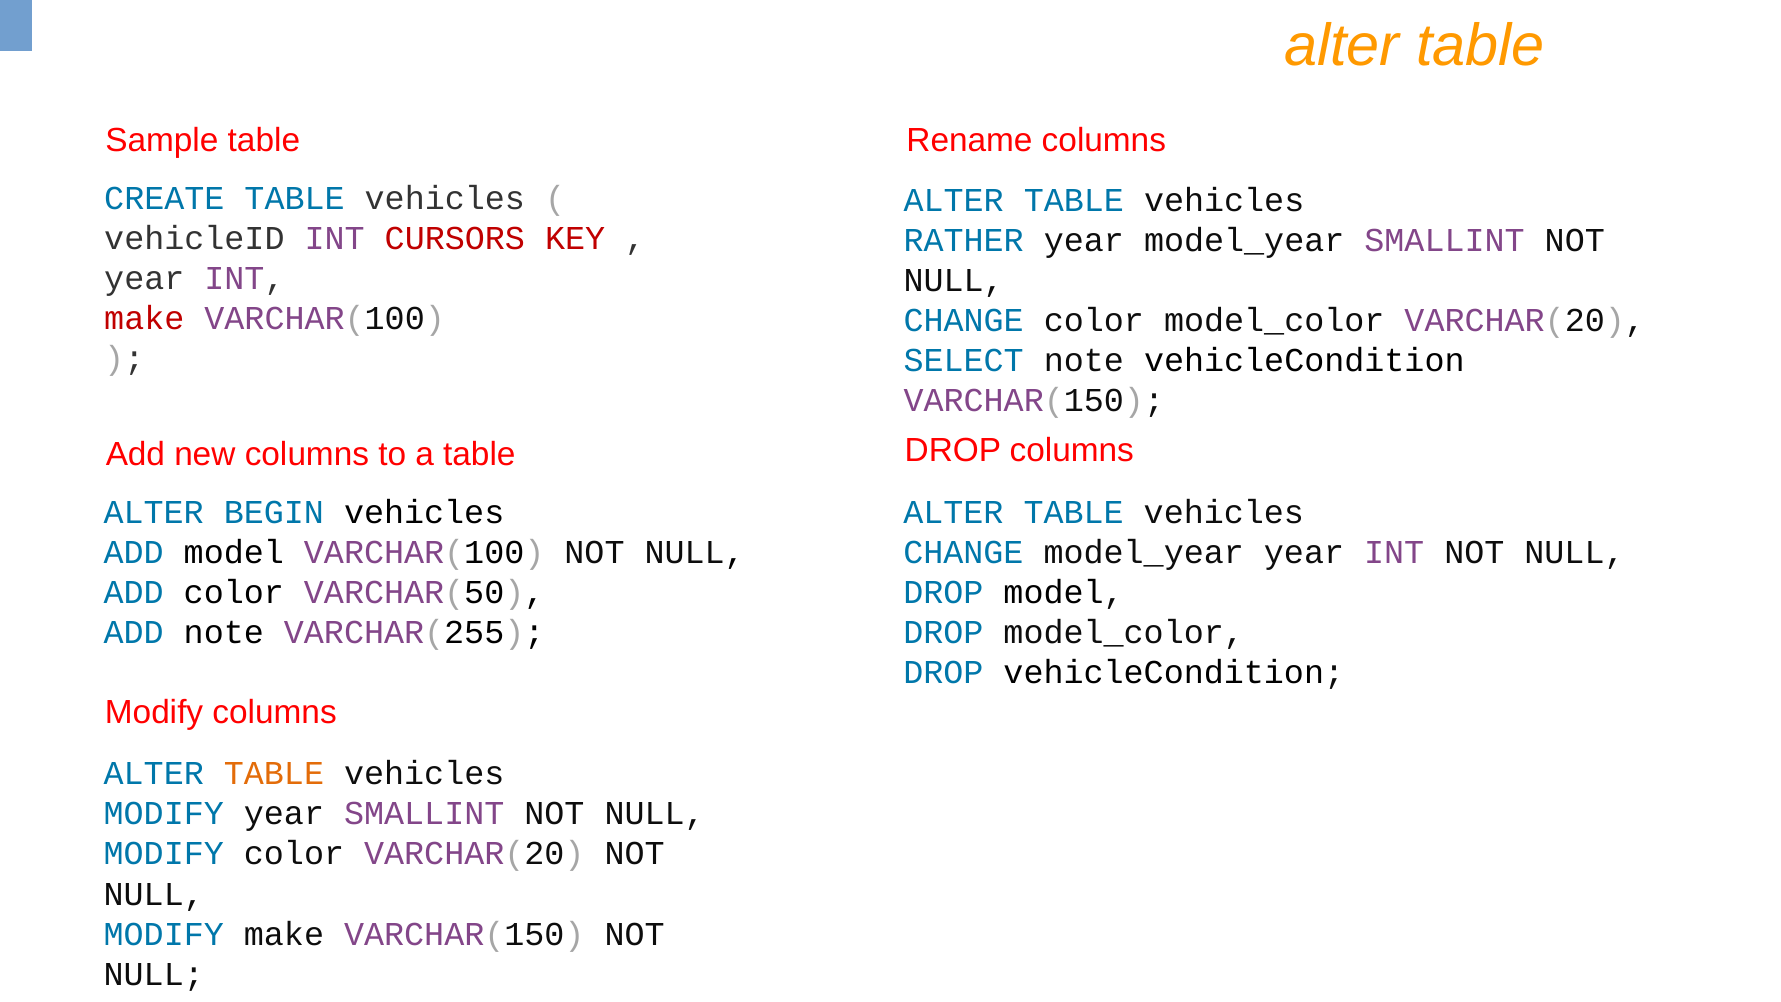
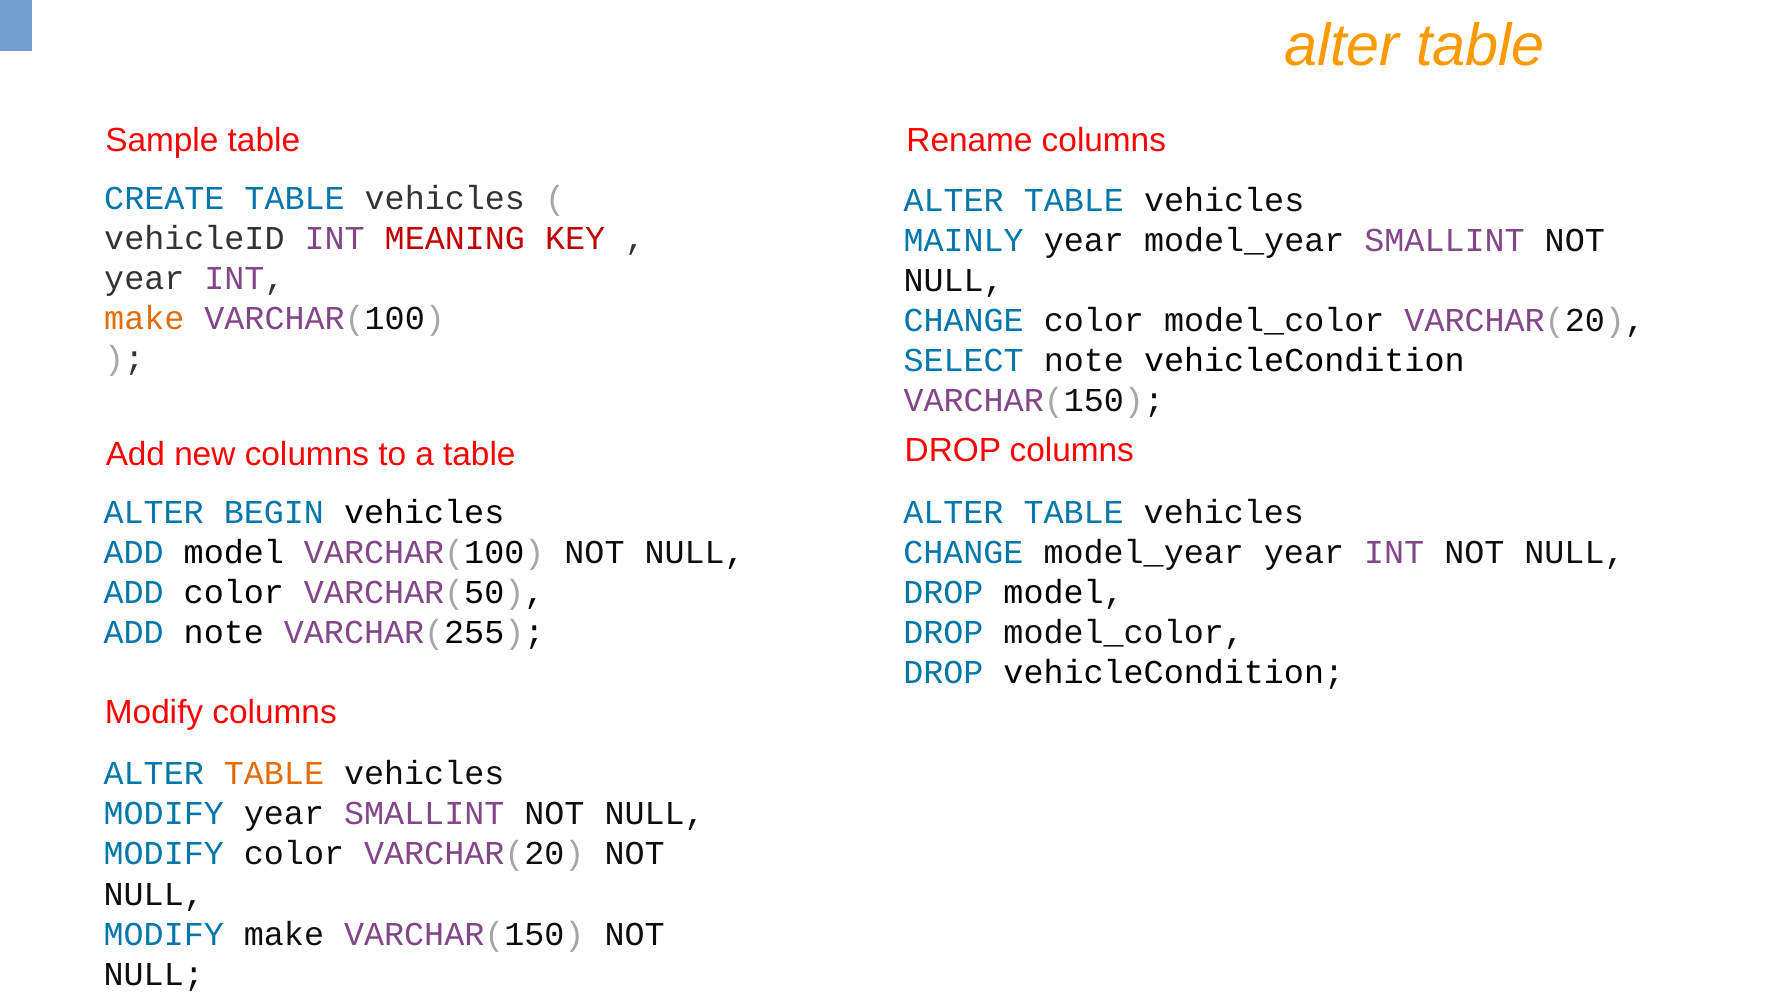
CURSORS: CURSORS -> MEANING (455, 238)
RATHER: RATHER -> MAINLY (964, 240)
make colour: red -> orange (144, 318)
